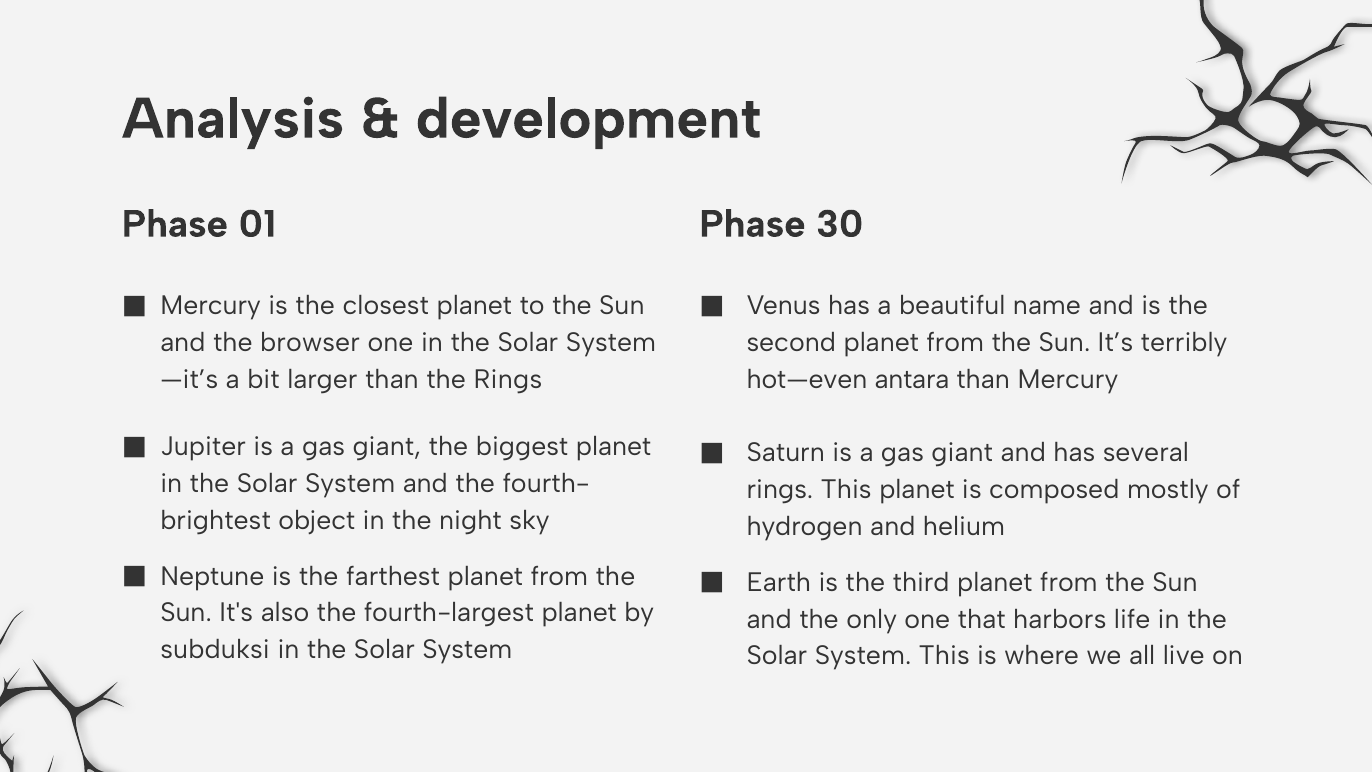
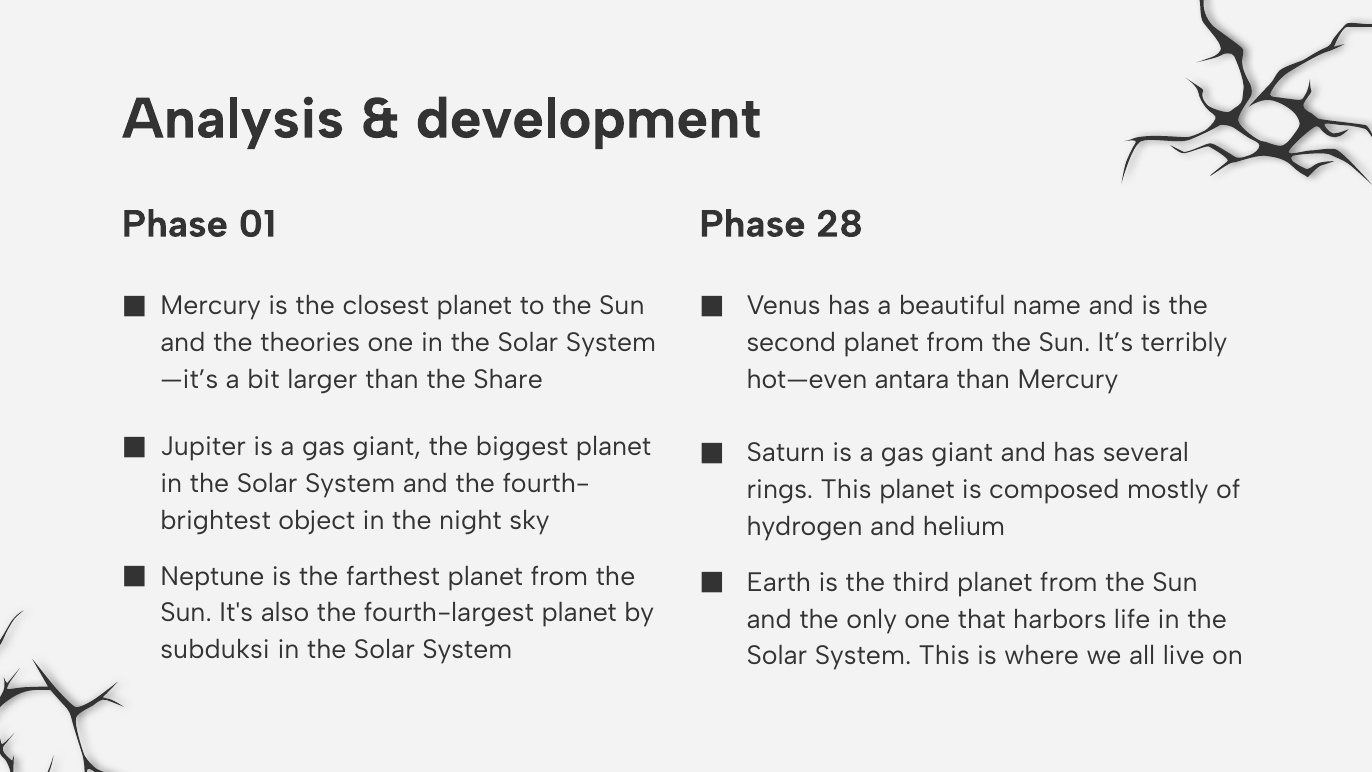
30: 30 -> 28 (840, 224)
browser: browser -> theories (310, 343)
the Rings: Rings -> Share (508, 379)
